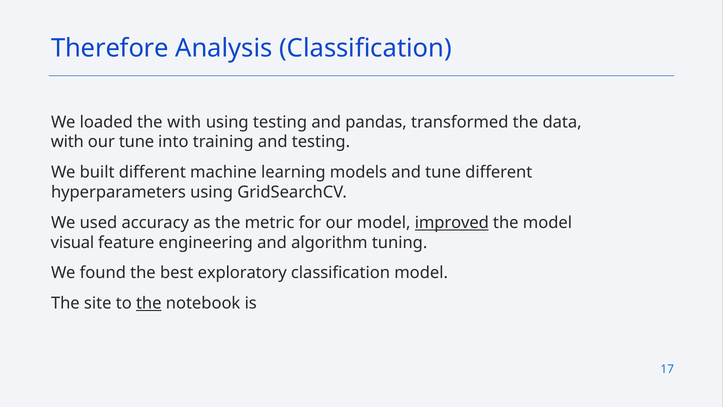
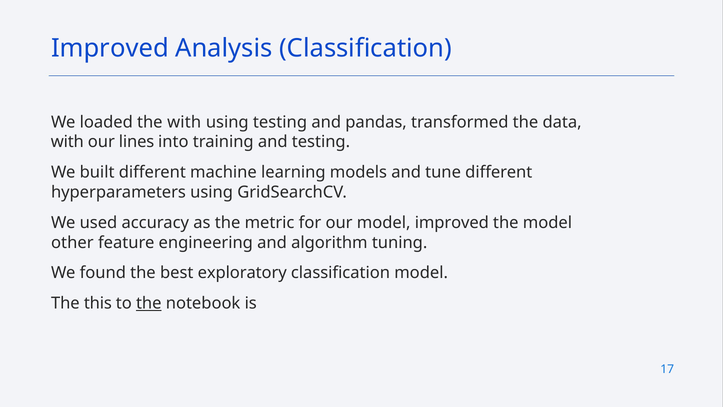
Therefore: Therefore -> Improved (110, 48)
our tune: tune -> lines (137, 142)
improved underline: present -> none (452, 223)
visual: visual -> other (72, 242)
site: site -> this (98, 303)
